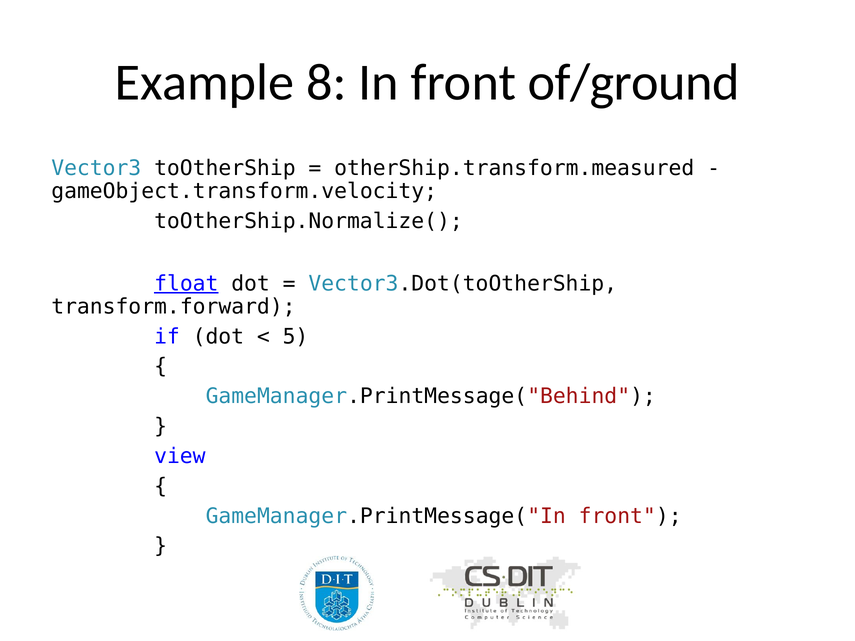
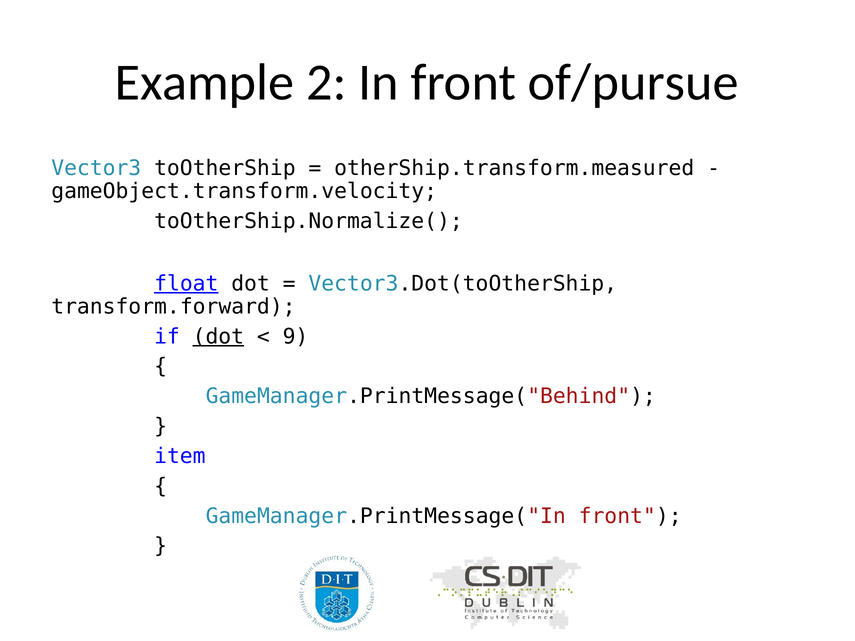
8: 8 -> 2 (326, 83)
of/ground: of/ground -> of/pursue (633, 83)
dot underline: none -> present (218, 337)
5: 5 -> 9 (295, 337)
view: view -> item (180, 456)
